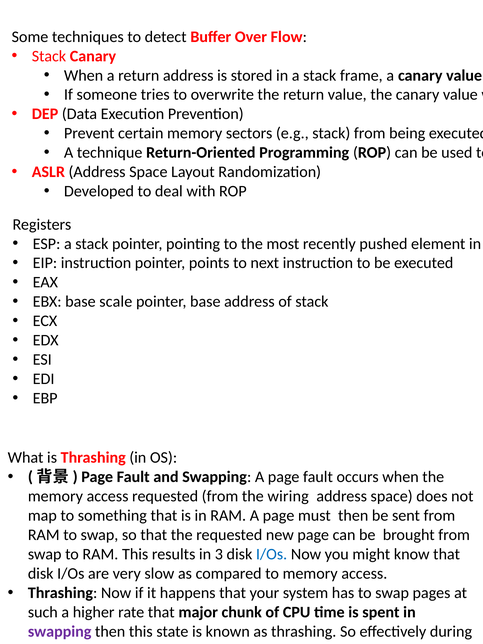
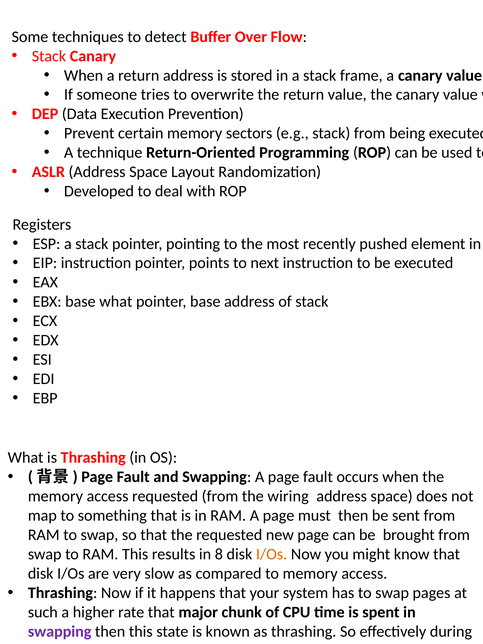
base scale: scale -> what (116, 302)
3: 3 -> 8 (219, 554)
I/Os colour: blue -> orange (272, 554)
